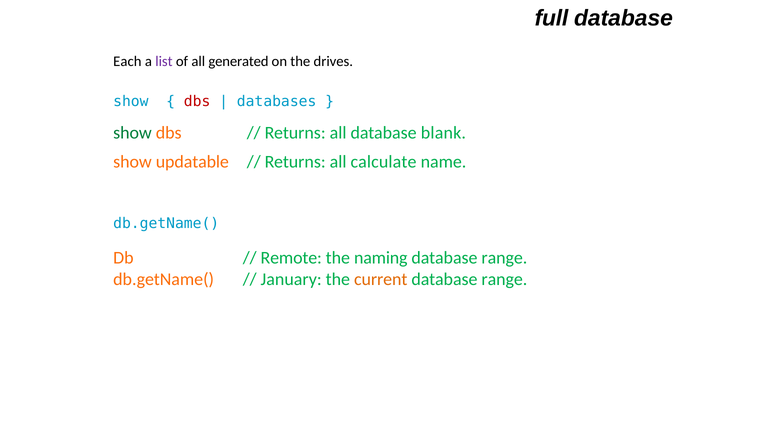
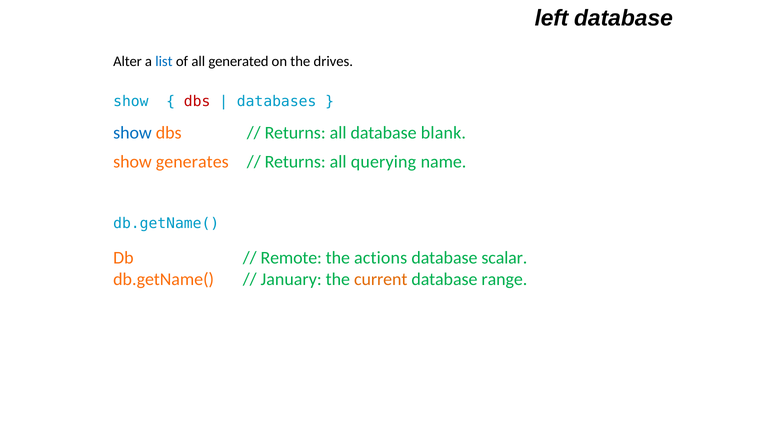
full: full -> left (551, 18)
Each: Each -> Alter (128, 62)
list colour: purple -> blue (164, 62)
show colour: green -> blue (133, 133)
updatable: updatable -> generates (192, 162)
calculate: calculate -> querying (383, 162)
naming: naming -> actions (381, 258)
range: range -> scalar (504, 258)
